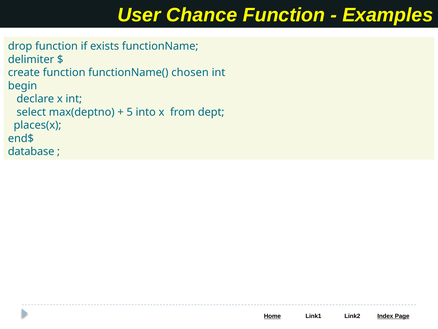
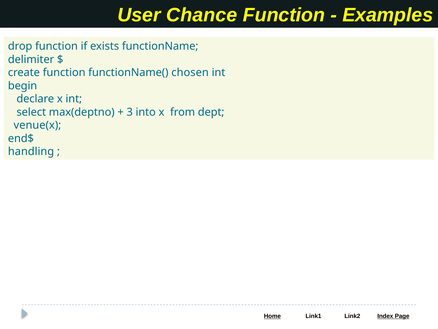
5: 5 -> 3 (130, 112)
places(x: places(x -> venue(x (37, 125)
database: database -> handling (31, 151)
